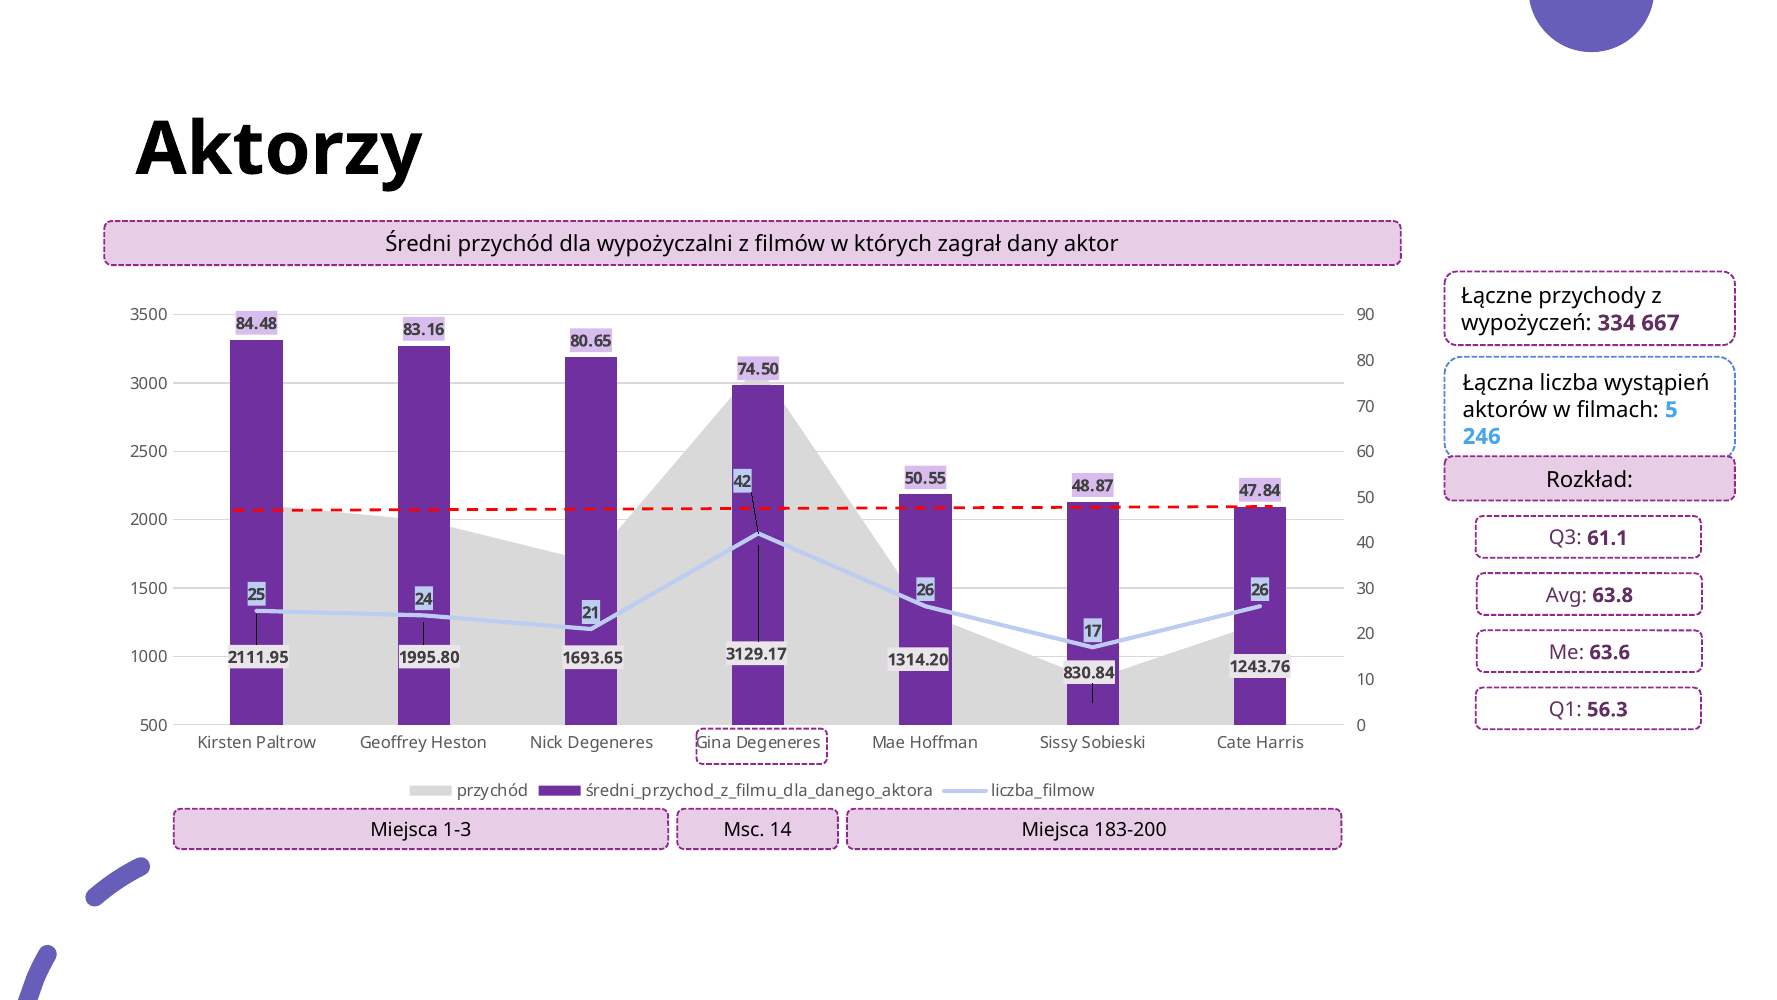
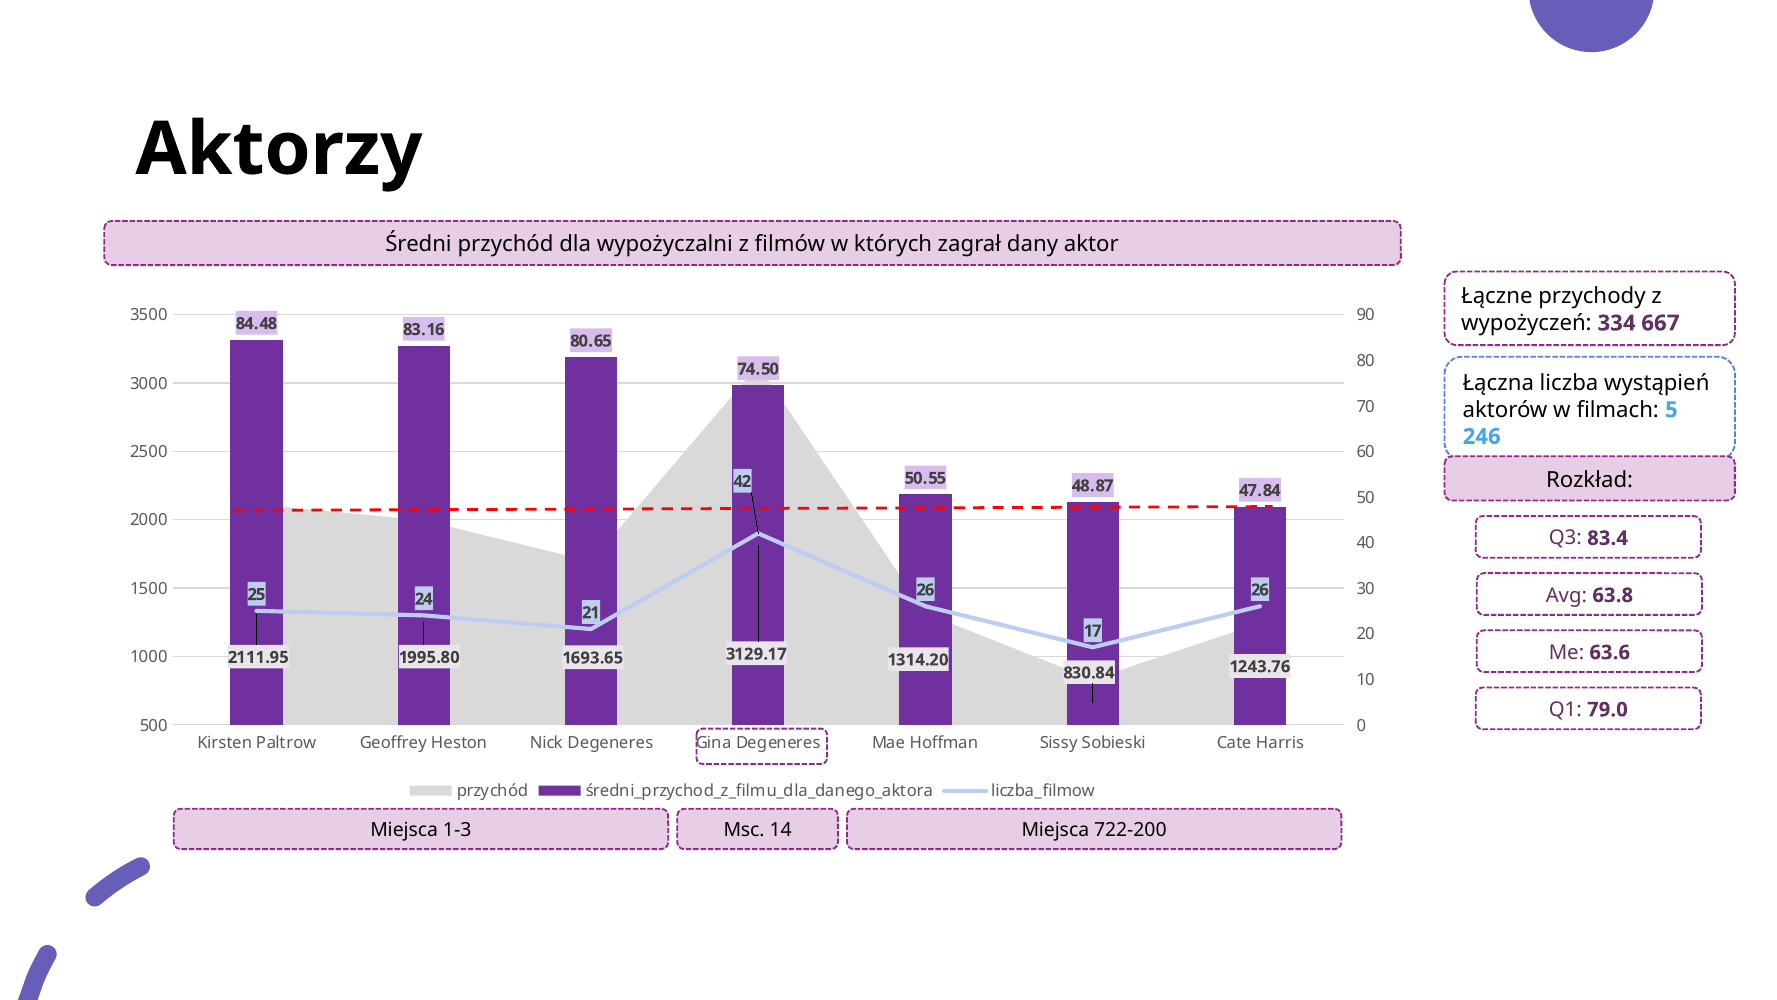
61.1: 61.1 -> 83.4 (1608, 538)
56.3: 56.3 -> 79.0 (1607, 709)
183-200: 183-200 -> 722-200 (1130, 830)
